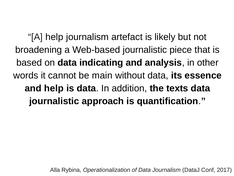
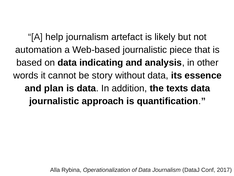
broadening: broadening -> automation (39, 50)
main: main -> story (102, 75)
and help: help -> plan (54, 88)
